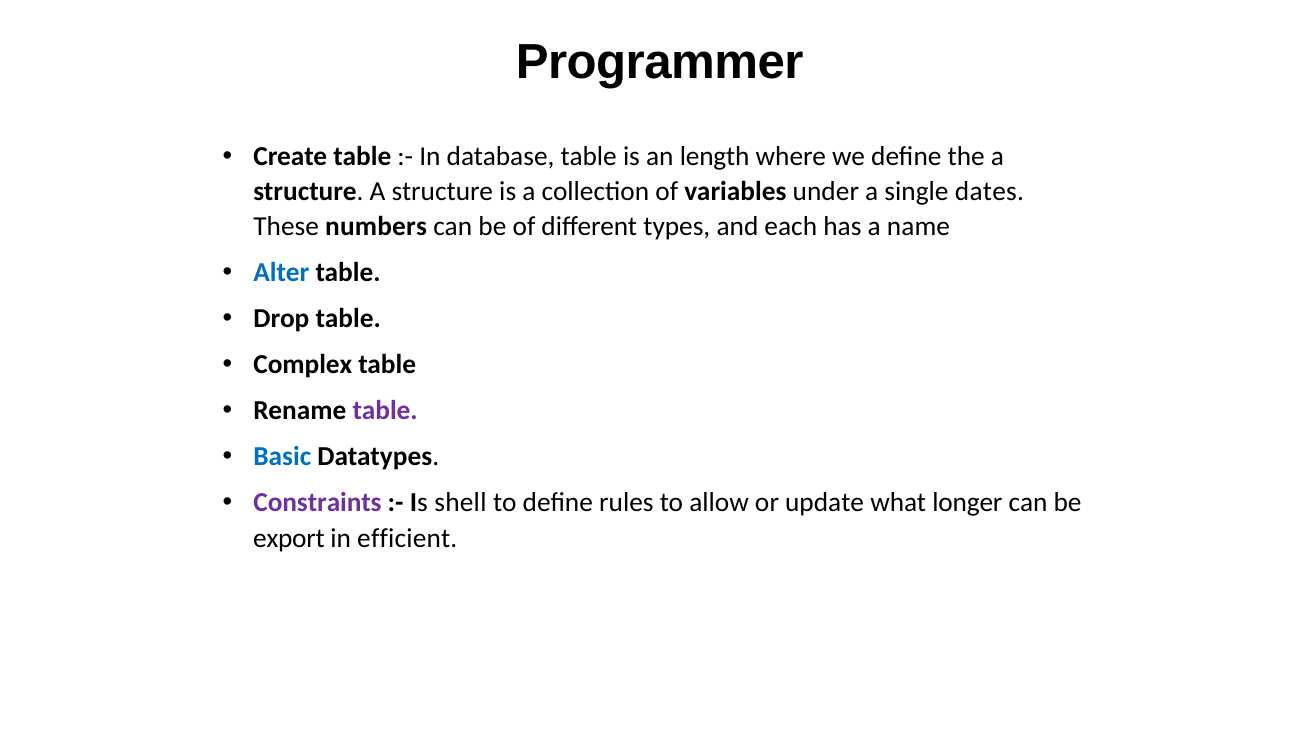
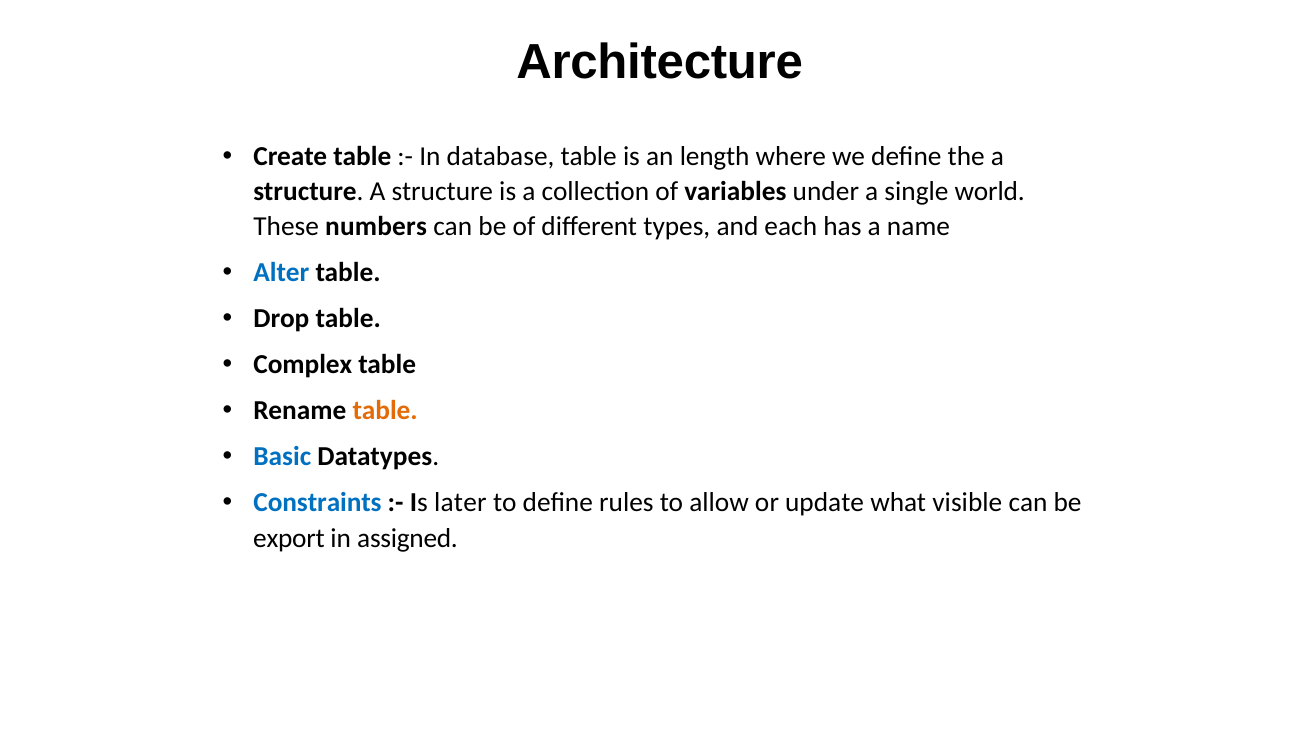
Programmer: Programmer -> Architecture (660, 62)
dates: dates -> world (990, 192)
table colour: purple -> orange (385, 411)
Constraints colour: purple -> blue (318, 503)
shell: shell -> later (460, 503)
longer: longer -> visible (967, 503)
efficient: efficient -> assigned (408, 538)
